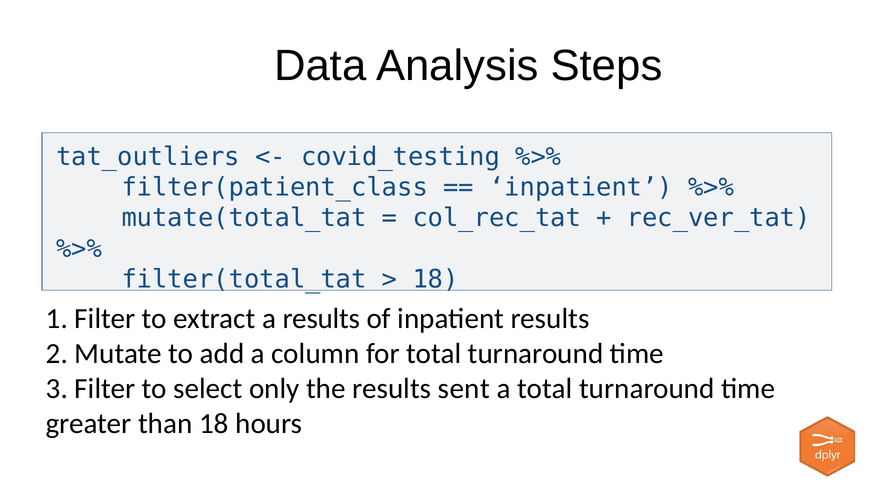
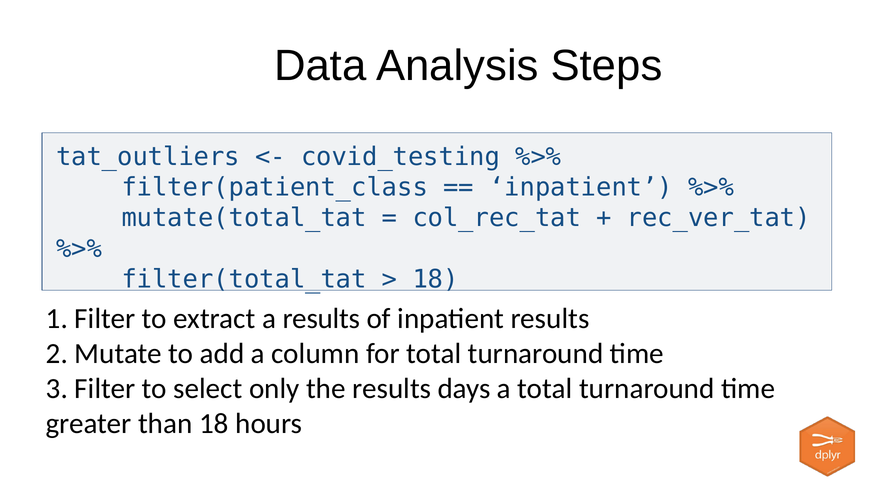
sent: sent -> days (464, 389)
